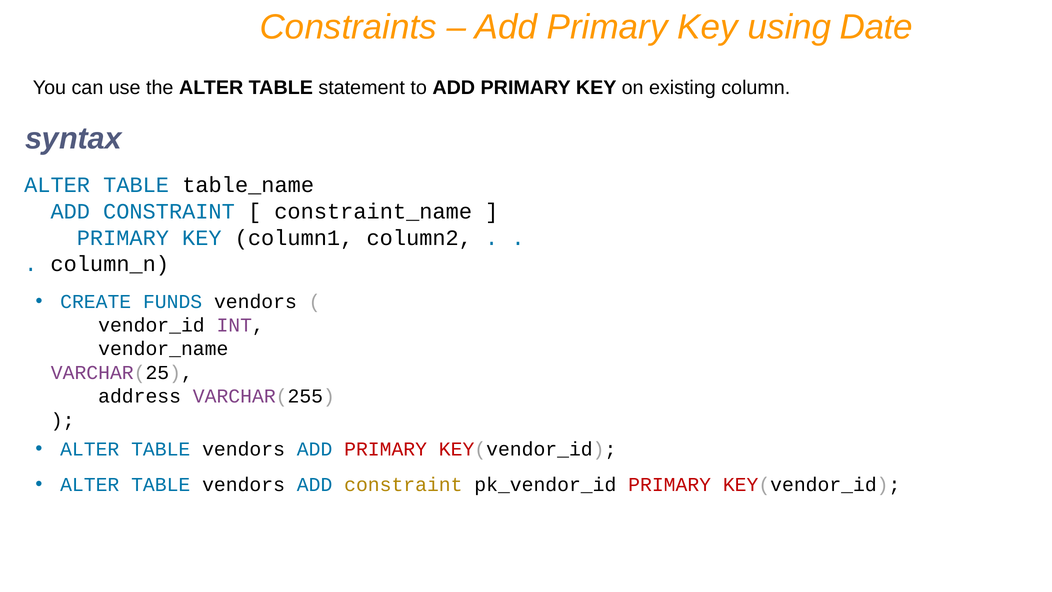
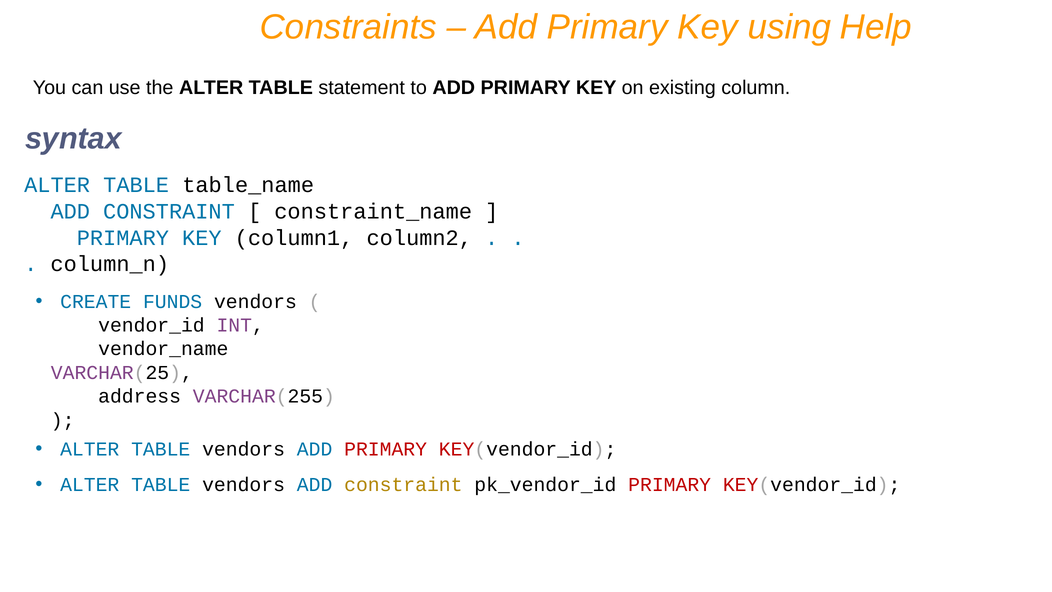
Date: Date -> Help (876, 27)
